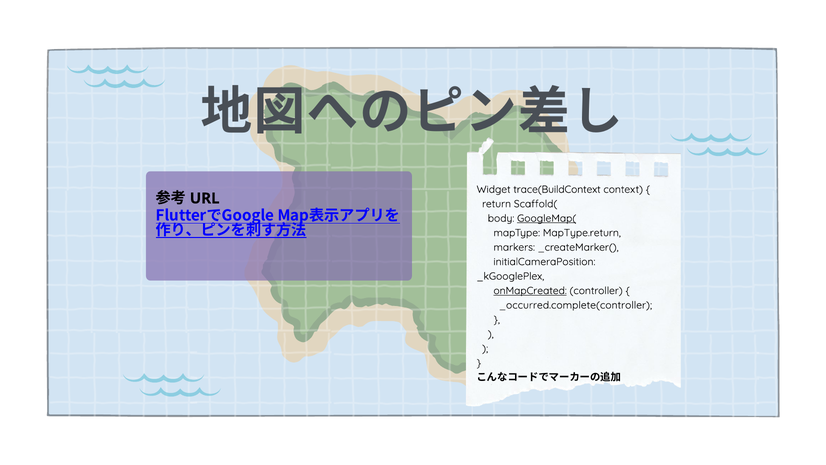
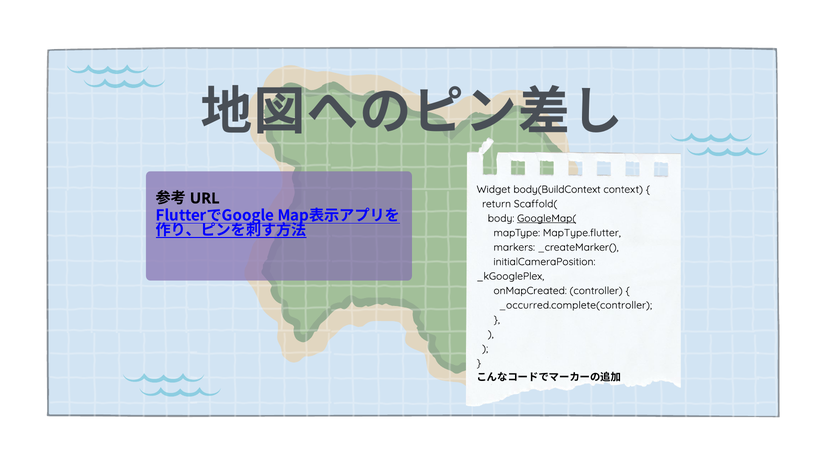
trace(BuildContext: trace(BuildContext -> body(BuildContext (557, 189)
MapType.return: MapType.return -> MapType.flutter (582, 233)
onMapCreated underline: present -> none (530, 290)
